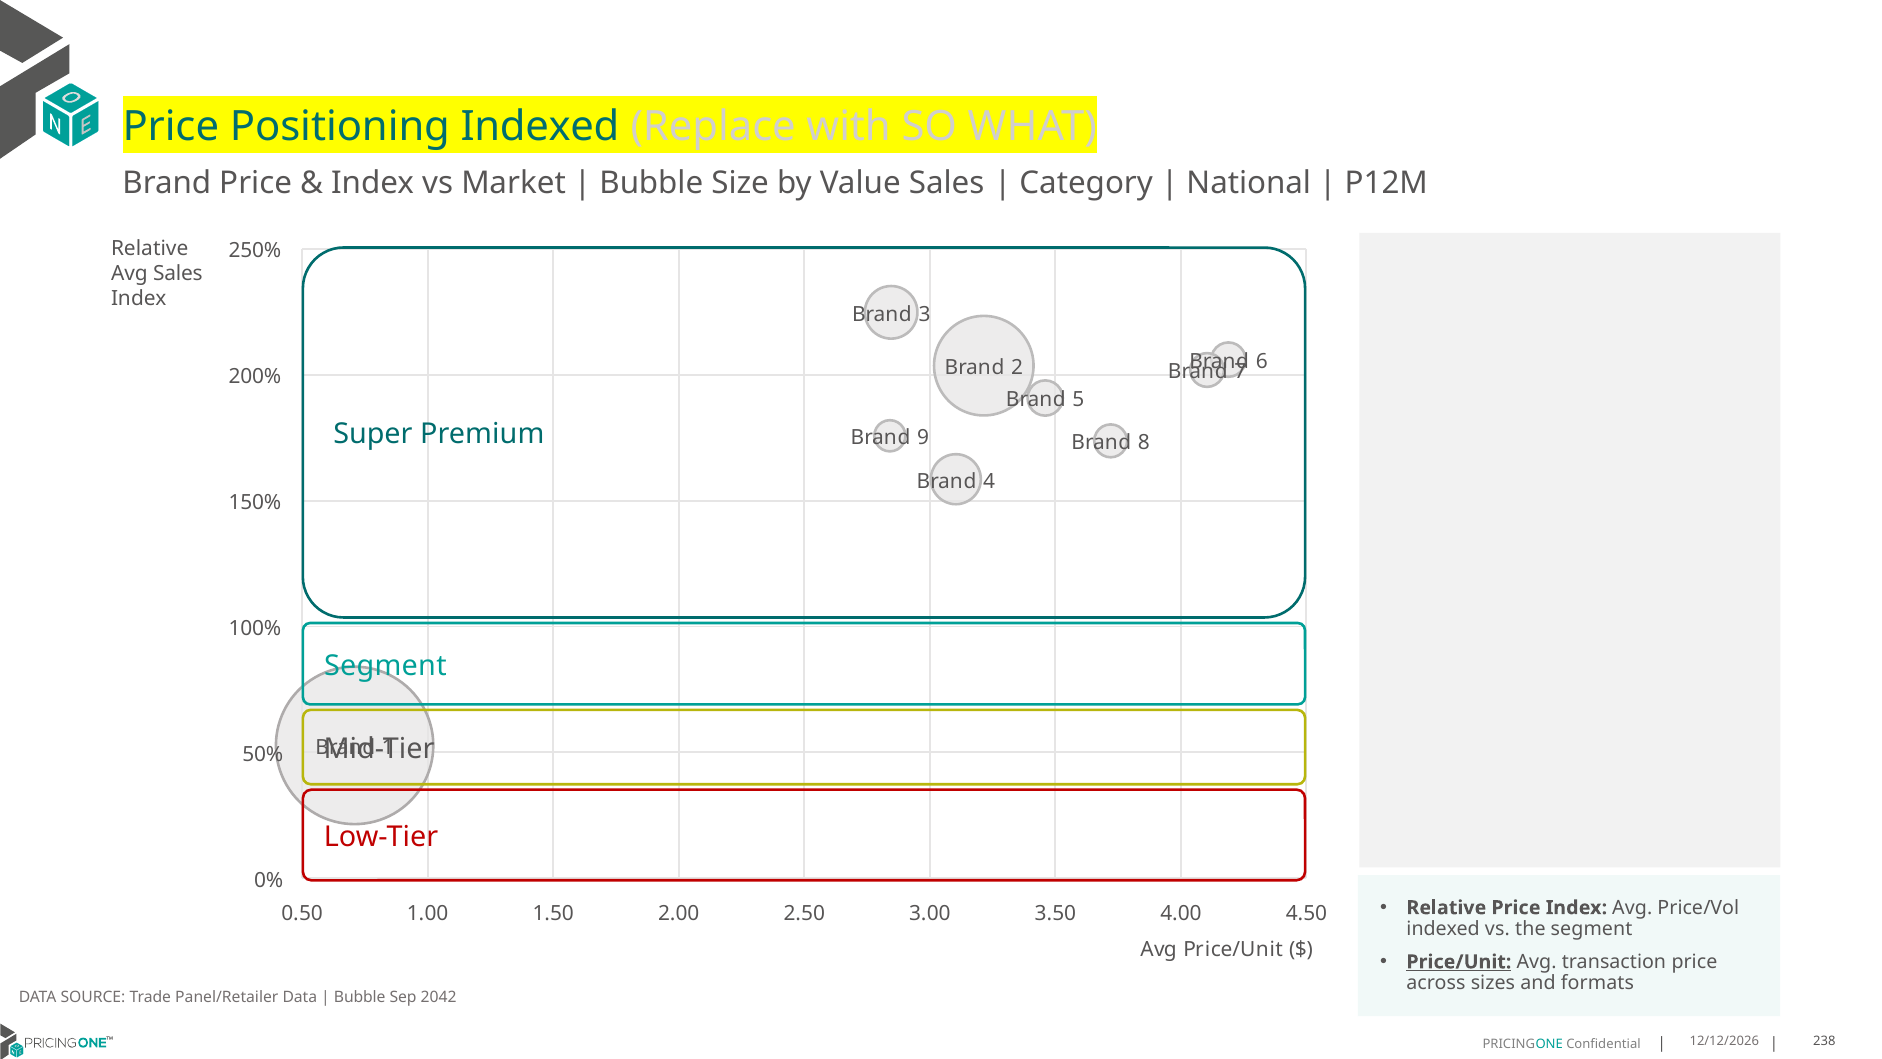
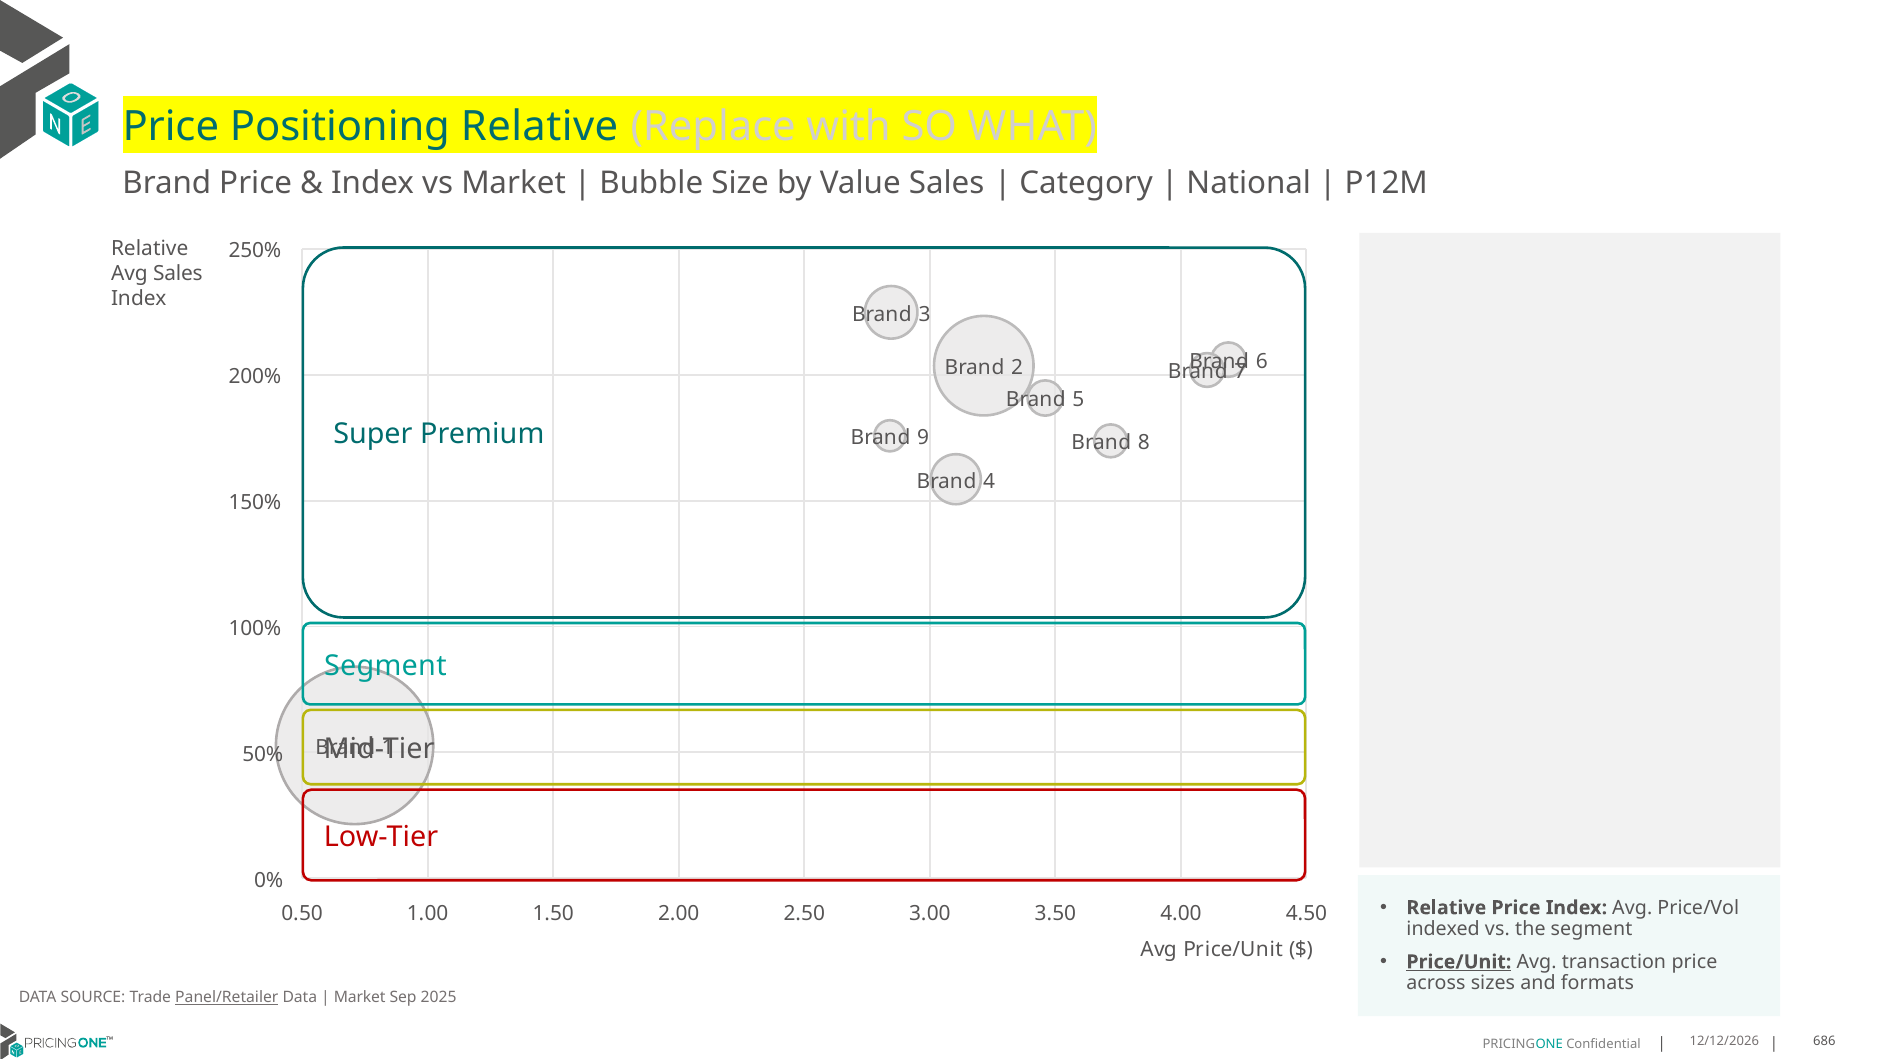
Positioning Indexed: Indexed -> Relative (540, 126)
Panel/Retailer underline: none -> present (227, 997)
Bubble: Bubble -> Market (360, 997)
2042: 2042 -> 2025 (439, 997)
238: 238 -> 686 (1824, 1041)
